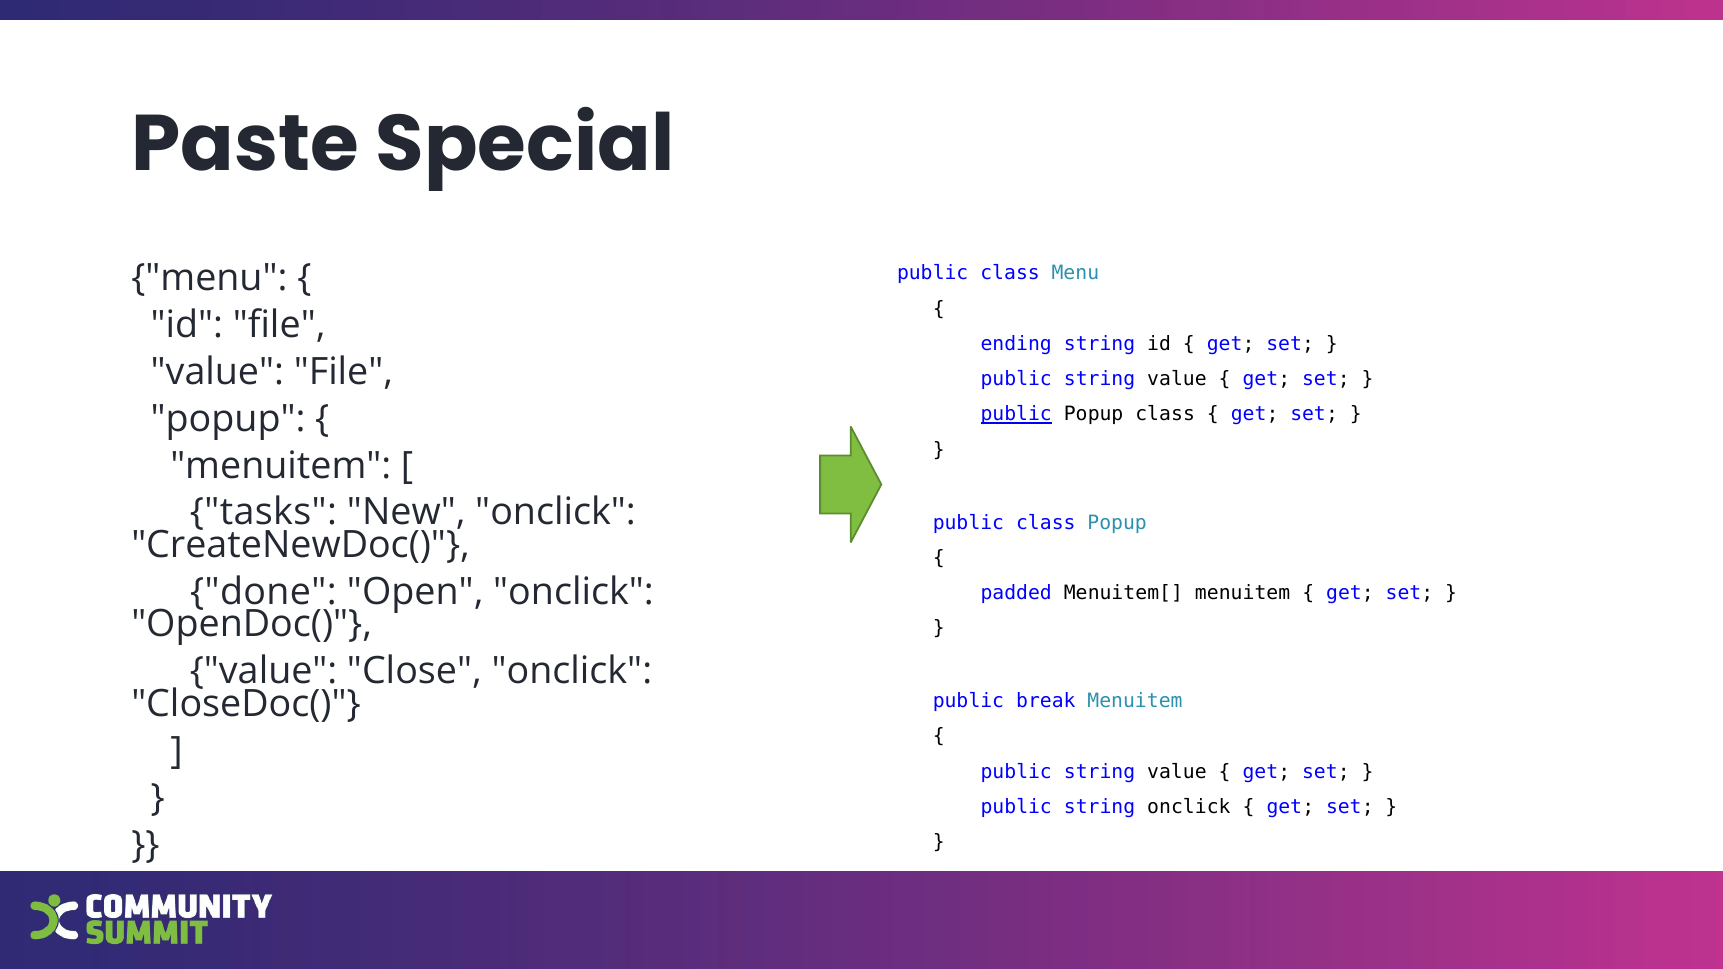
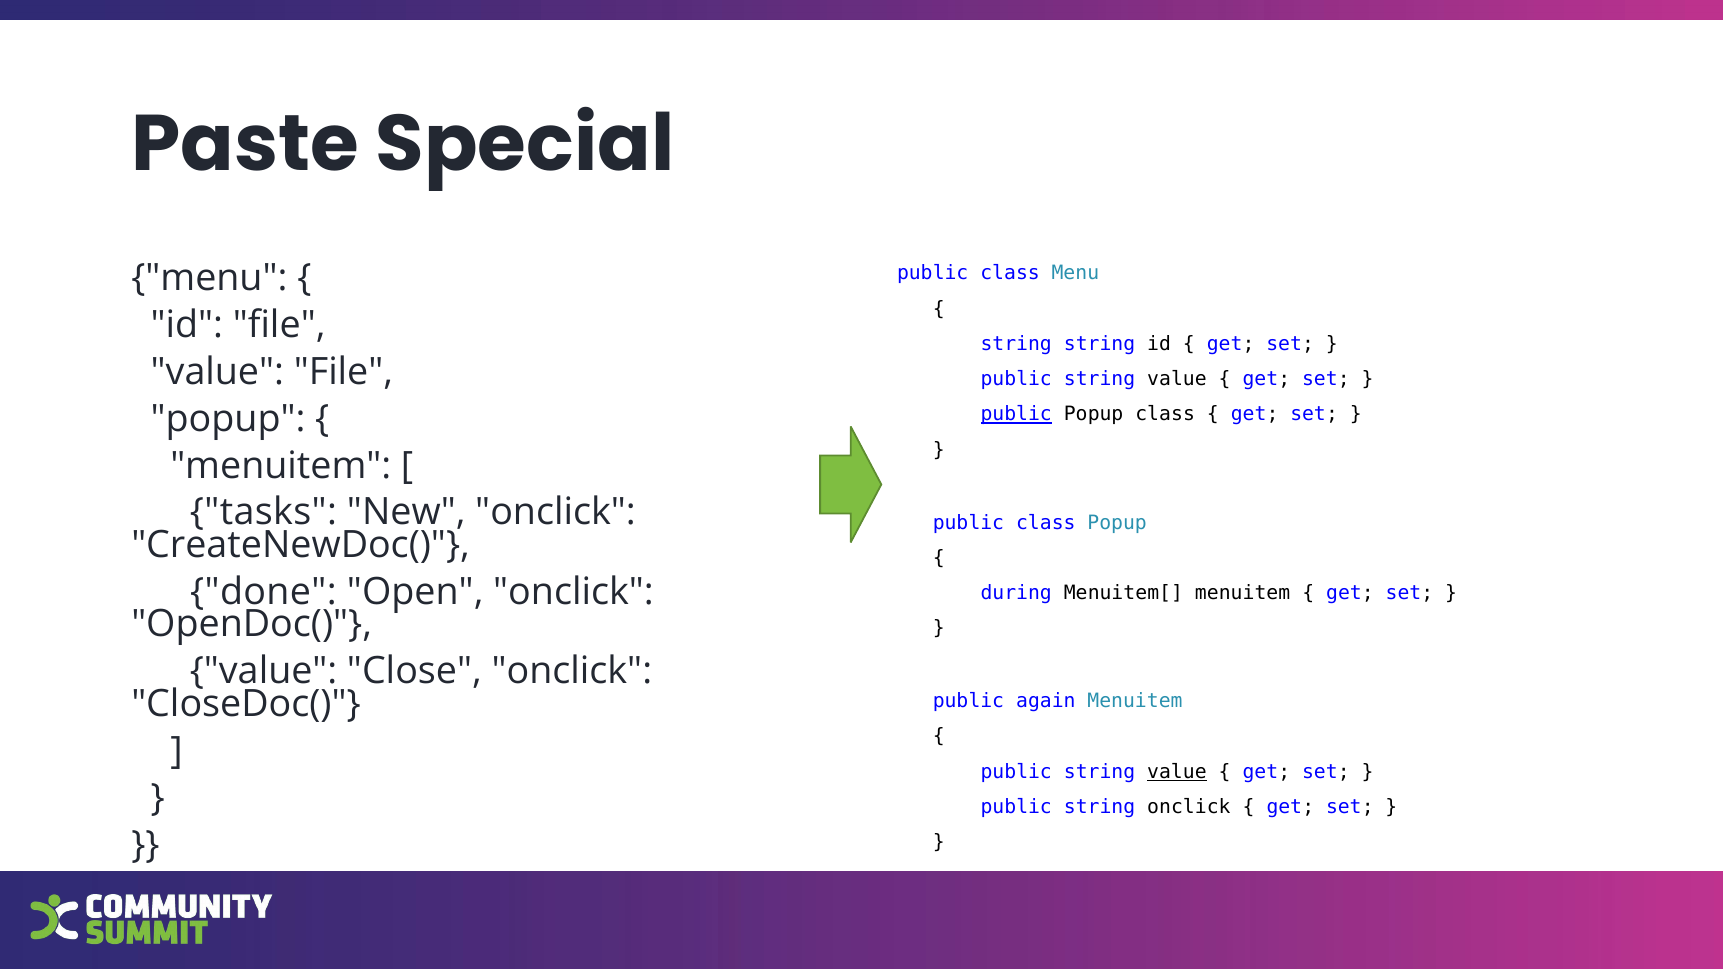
ending: ending -> string (1016, 344)
padded: padded -> during (1016, 593)
break: break -> again (1046, 701)
value underline: none -> present (1177, 772)
